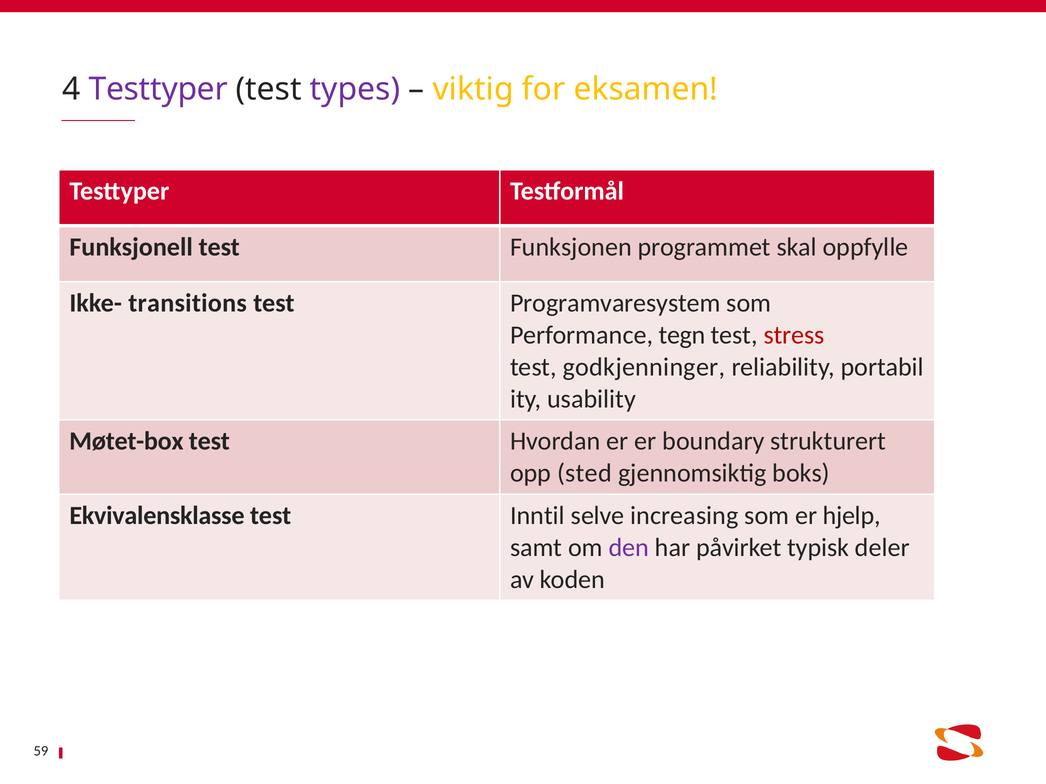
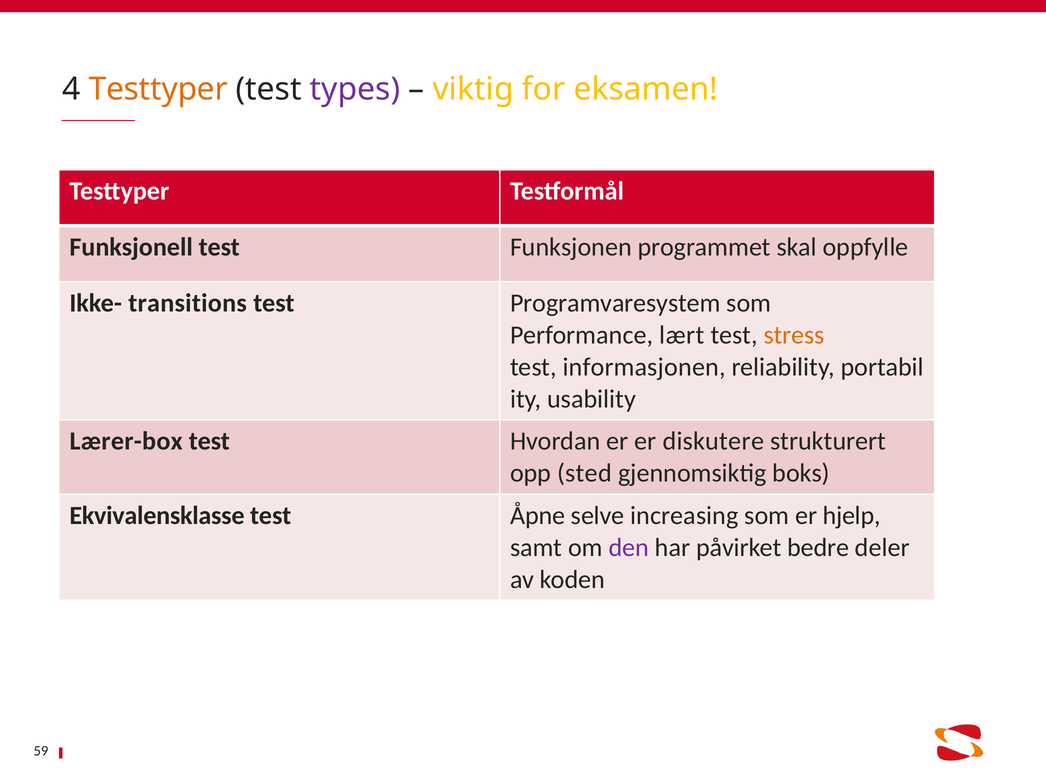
Testtyper colour: purple -> orange (158, 89)
tegn: tegn -> lært (682, 335)
stress colour: red -> orange (794, 335)
godkjenninger: godkjenninger -> informasjonen (644, 367)
Møtet-box: Møtet-box -> Lærer-box (126, 442)
boundary: boundary -> diskutere (713, 442)
Inntil: Inntil -> Åpne (538, 516)
typisk: typisk -> bedre (818, 548)
